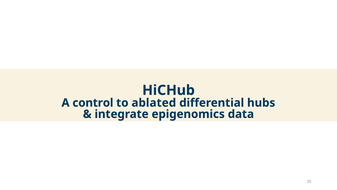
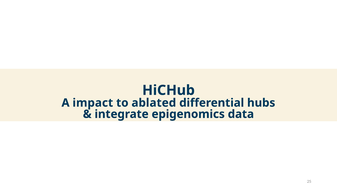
control: control -> impact (93, 103)
